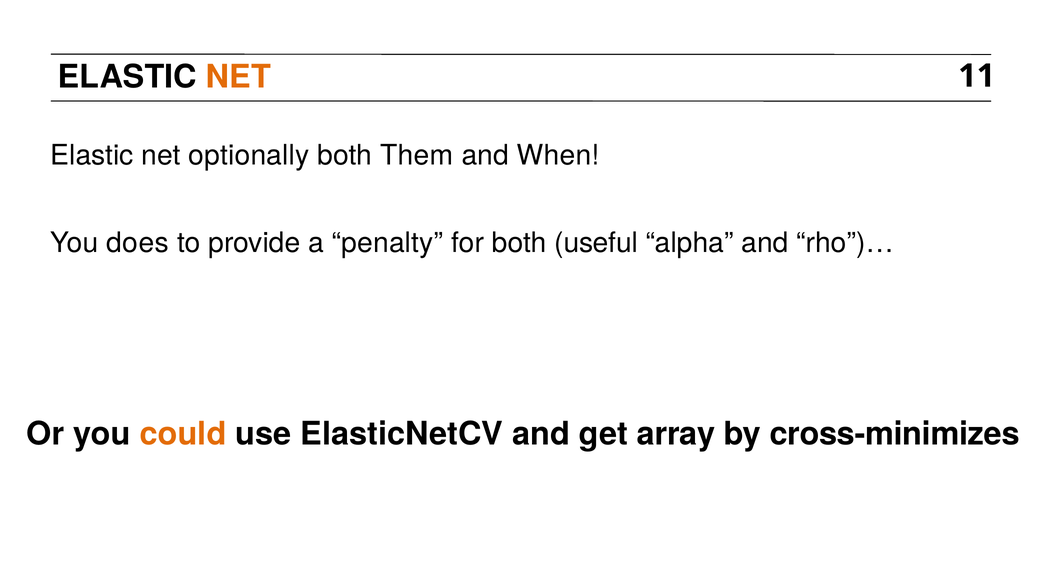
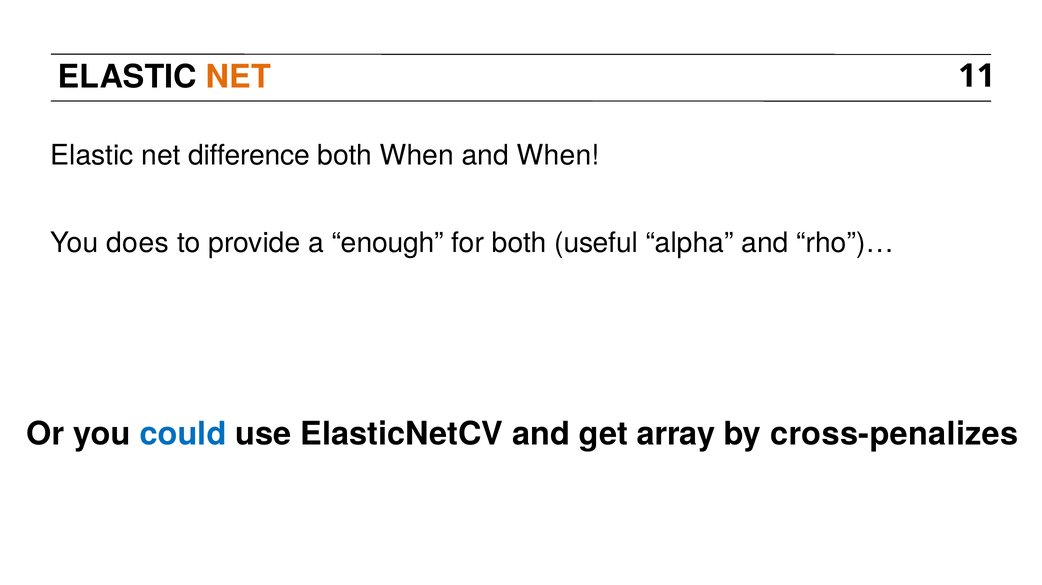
optionally: optionally -> difference (249, 155)
both Them: Them -> When (417, 155)
penalty: penalty -> enough (388, 243)
could colour: orange -> blue (183, 434)
cross-minimizes: cross-minimizes -> cross-penalizes (894, 434)
